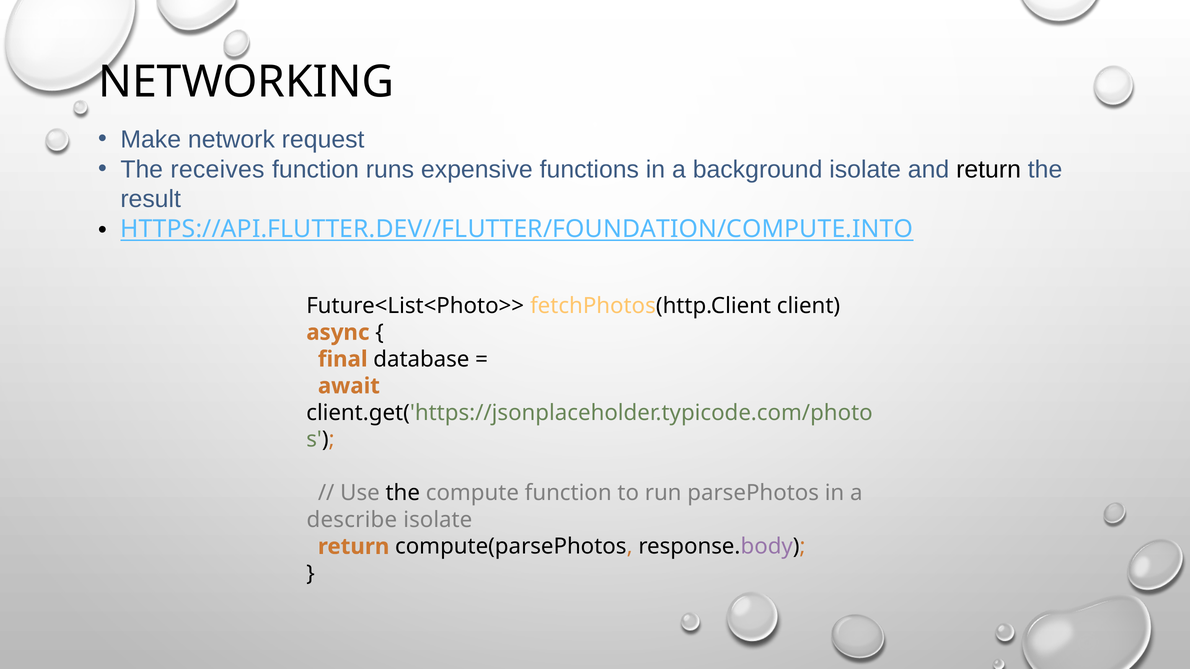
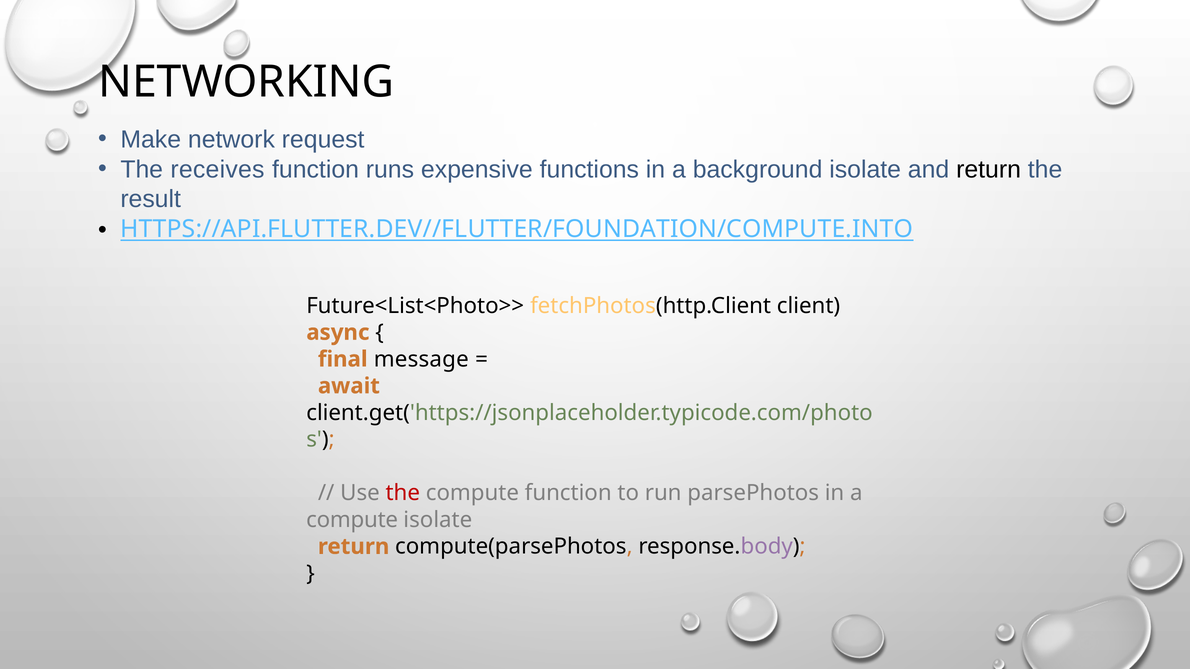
database: database -> message (421, 359)
the colour: black -> red (403, 493)
describe: describe -> compute (352, 520)
